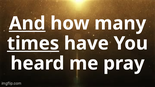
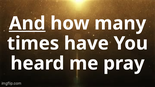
times underline: present -> none (33, 43)
